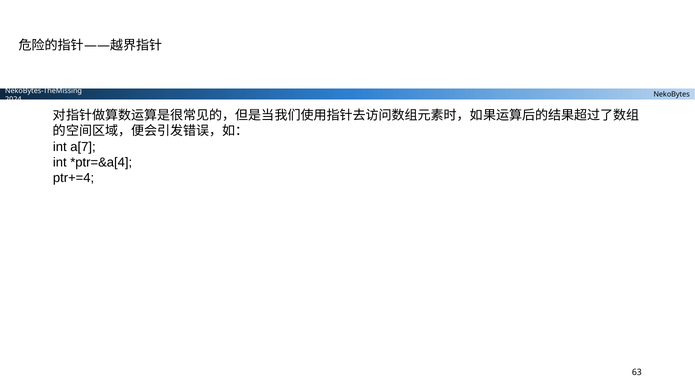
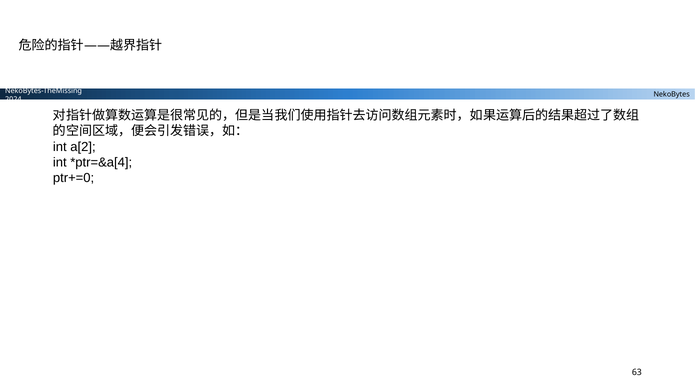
a[7: a[7 -> a[2 (83, 147)
ptr+=4: ptr+=4 -> ptr+=0 (74, 178)
